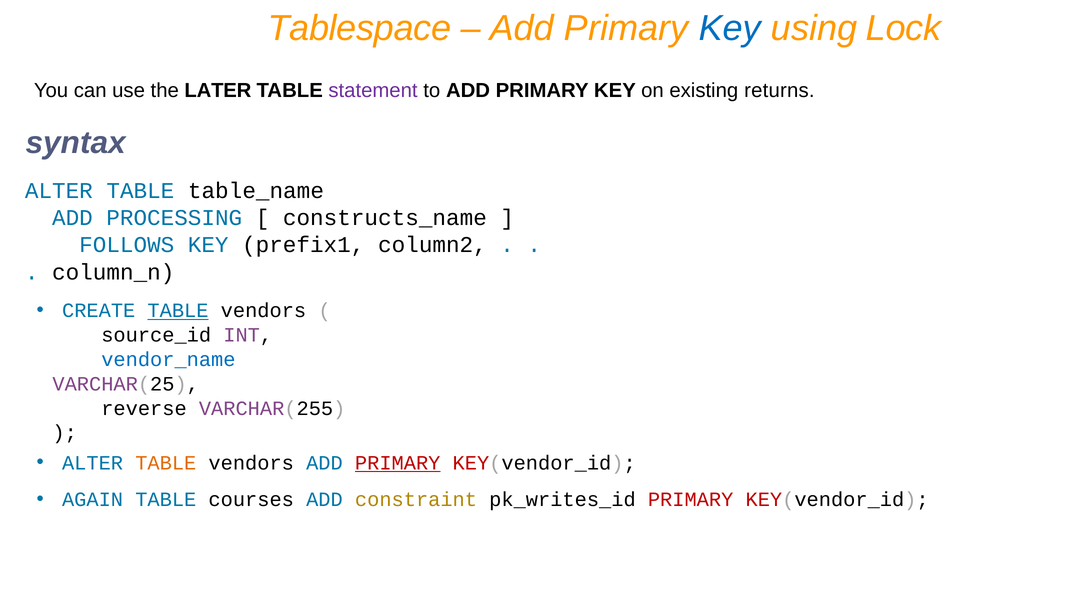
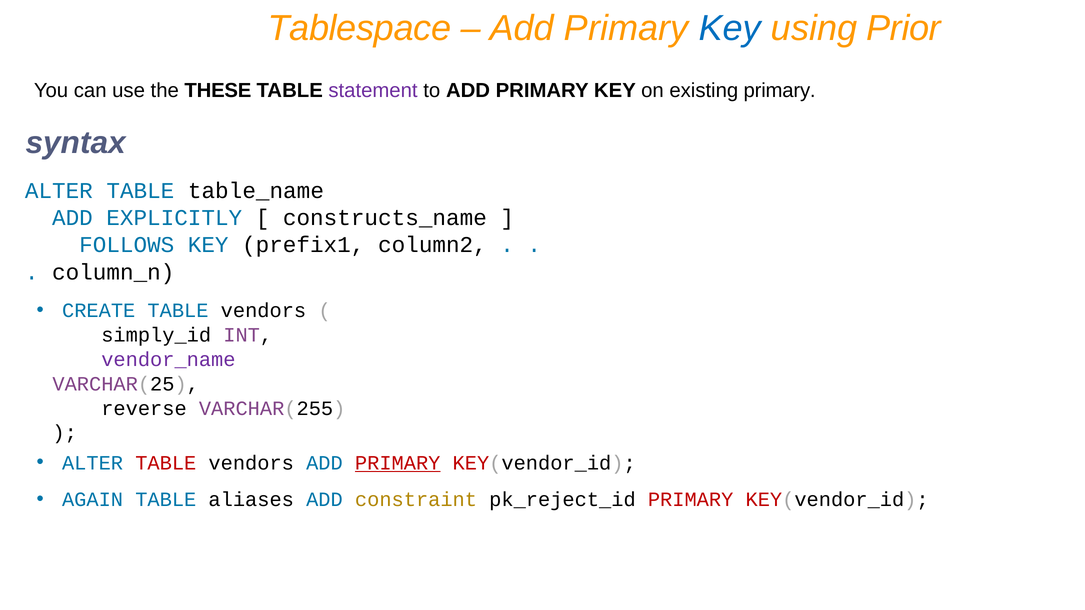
Lock: Lock -> Prior (904, 28)
LATER: LATER -> THESE (218, 90)
existing returns: returns -> primary (780, 90)
PROCESSING: PROCESSING -> EXPLICITLY (174, 218)
TABLE underline: present -> none (178, 311)
source_id: source_id -> simply_id (156, 335)
vendor_name colour: blue -> purple (168, 360)
TABLE colour: orange -> red (166, 463)
courses: courses -> aliases (251, 500)
pk_writes_id: pk_writes_id -> pk_reject_id (562, 500)
